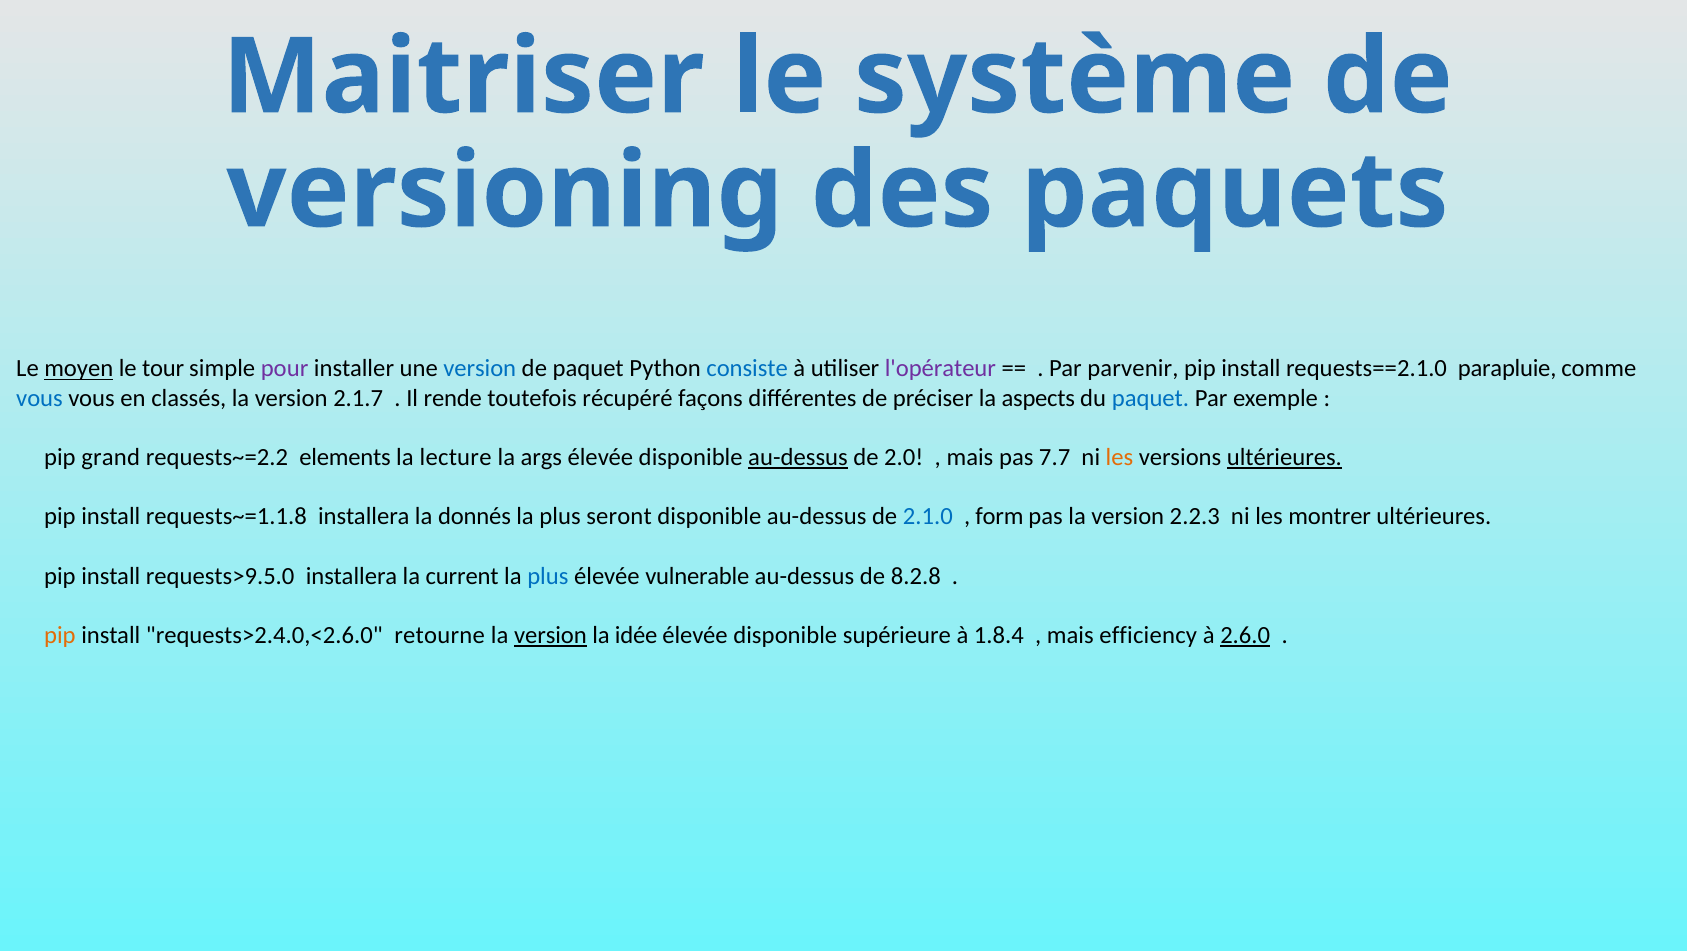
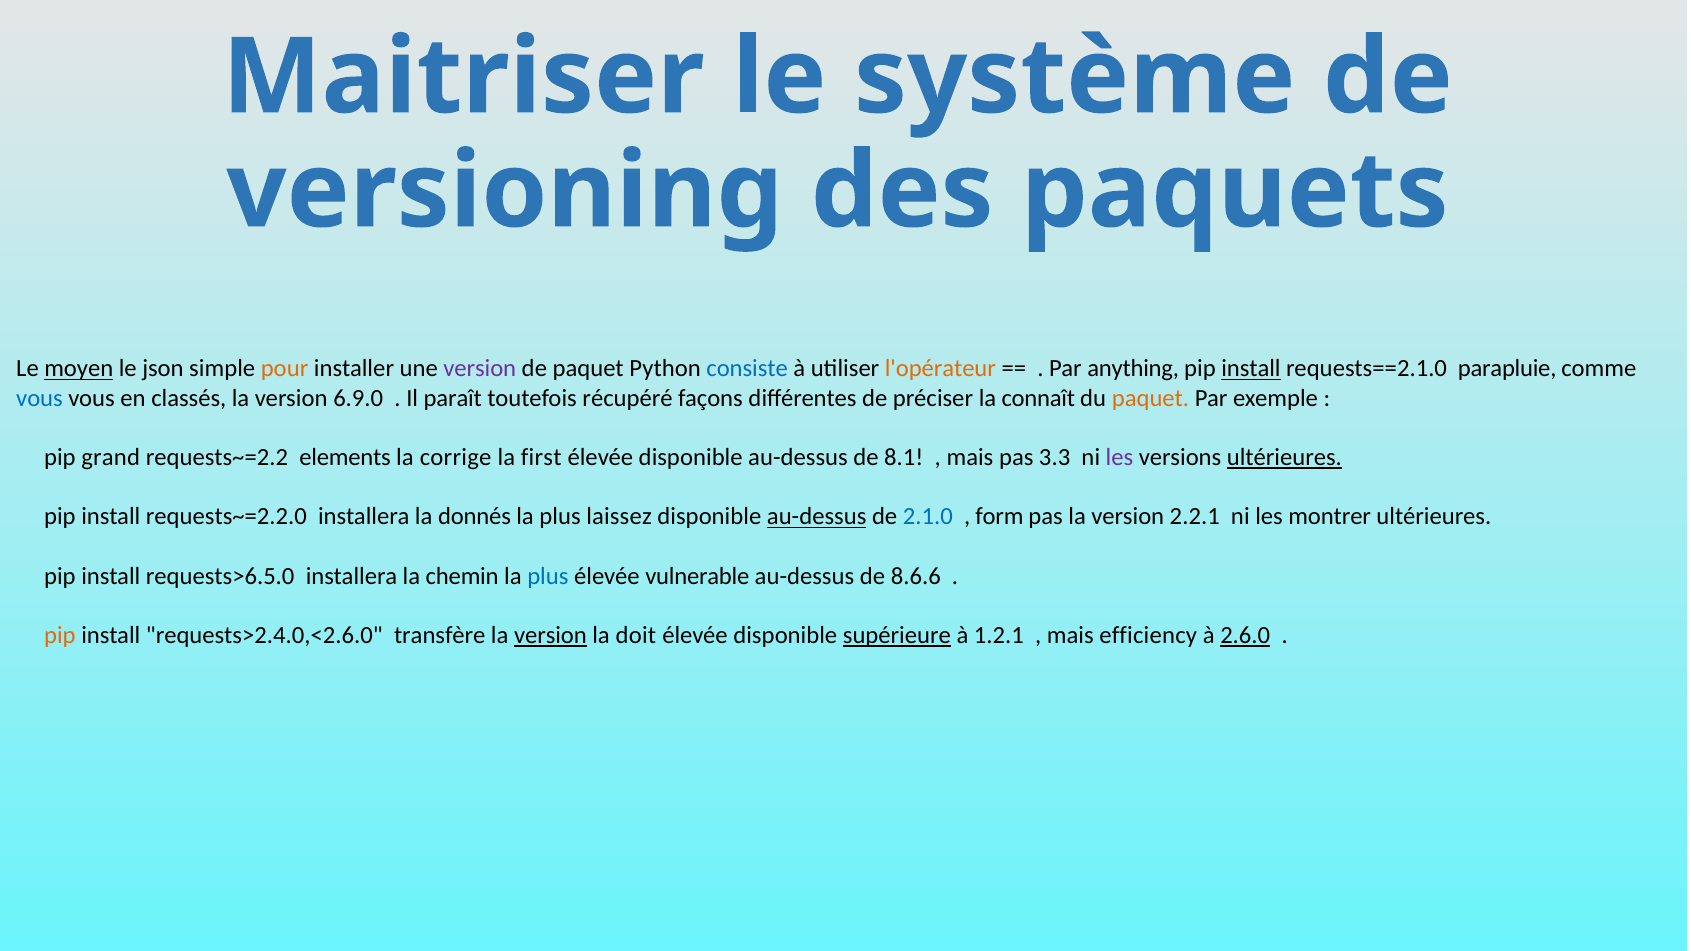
tour: tour -> json (163, 369)
pour colour: purple -> orange (285, 369)
version colour: blue -> purple (480, 369)
l'opérateur colour: purple -> orange (940, 369)
parvenir: parvenir -> anything (1133, 369)
install underline: none -> present (1251, 369)
2.1.7: 2.1.7 -> 6.9.0 (358, 398)
rende: rende -> paraît (453, 398)
aspects: aspects -> connaît (1038, 398)
paquet colour: blue -> orange (1151, 398)
lecture: lecture -> corrige (456, 458)
args: args -> first (541, 458)
au-dessus underline: present -> none (798, 458)
2.0: 2.0 -> 8.1 (904, 458)
7.7: 7.7 -> 3.3 (1055, 458)
les colour: orange -> purple (1120, 458)
requests~=1.1.8: requests~=1.1.8 -> requests~=2.2.0 (226, 517)
seront: seront -> laissez (619, 517)
au-dessus underline: none -> present (817, 517)
2.2.3: 2.2.3 -> 2.2.1 (1195, 517)
requests>9.5.0: requests>9.5.0 -> requests>6.5.0 (220, 576)
current: current -> chemin (462, 576)
8.2.8: 8.2.8 -> 8.6.6 (916, 576)
retourne: retourne -> transfère (440, 635)
idée: idée -> doit (636, 635)
supérieure underline: none -> present (897, 635)
1.8.4: 1.8.4 -> 1.2.1 (999, 635)
